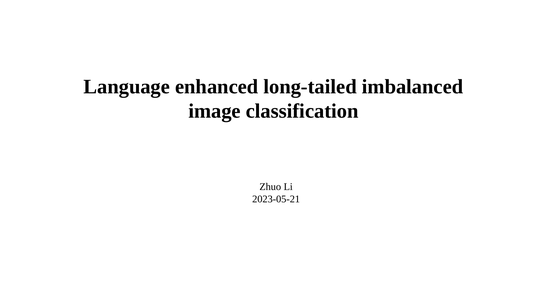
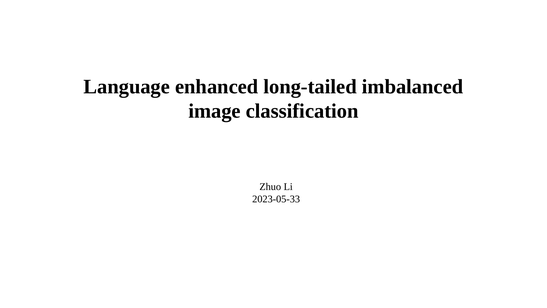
2023-05-21: 2023-05-21 -> 2023-05-33 (276, 199)
